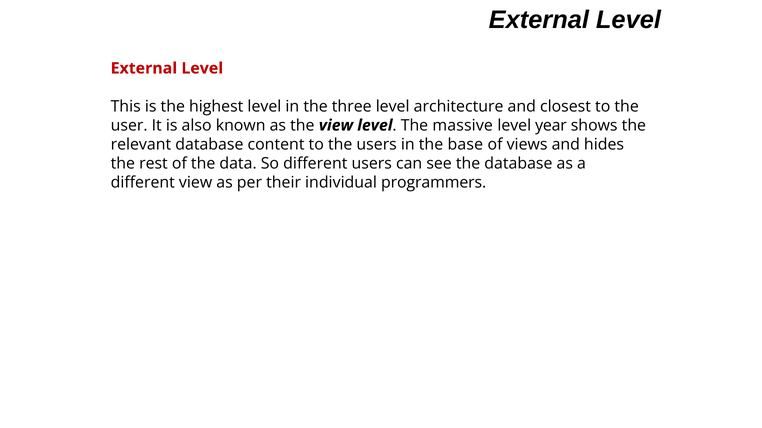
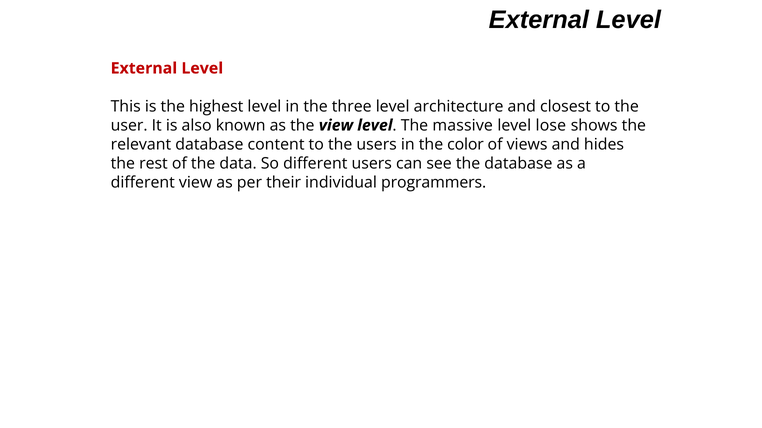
year: year -> lose (551, 126)
base: base -> color (465, 145)
